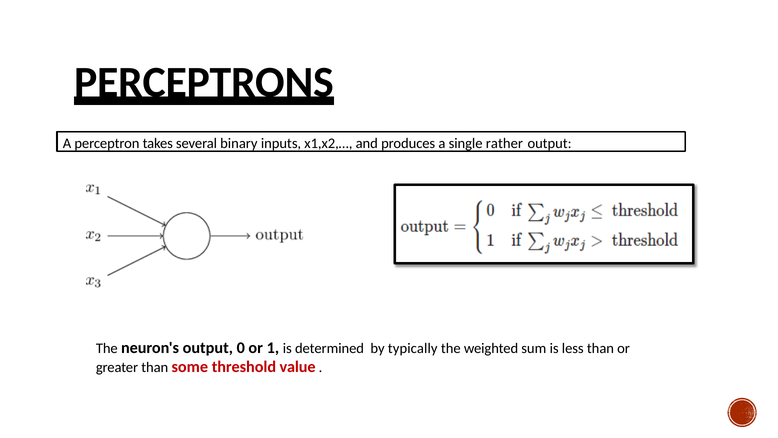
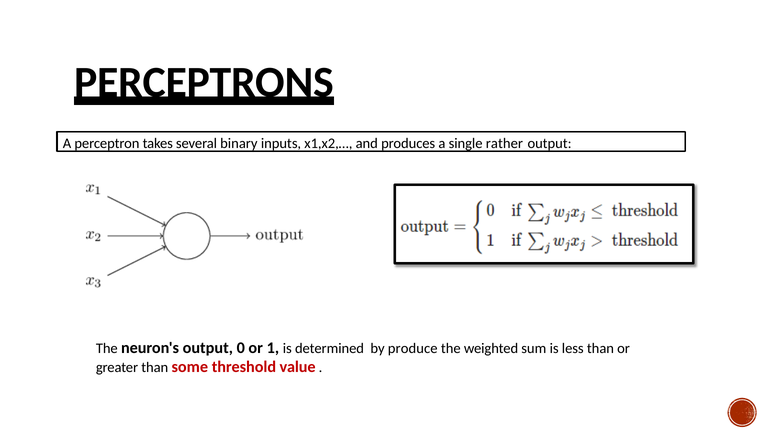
typically: typically -> produce (413, 348)
